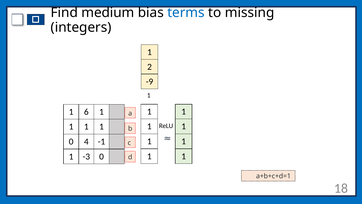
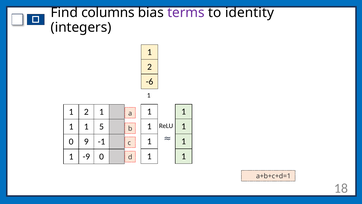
medium: medium -> columns (108, 13)
terms colour: blue -> purple (186, 13)
missing: missing -> identity (250, 13)
-9: -9 -> -6 (150, 81)
6: 6 -> 2 (86, 112)
1: 1 -> 5 (102, 126)
4: 4 -> 9 (86, 141)
-3: -3 -> -9 (86, 156)
